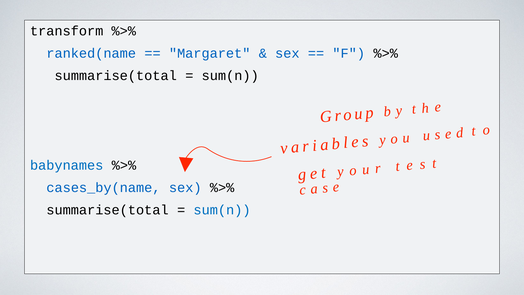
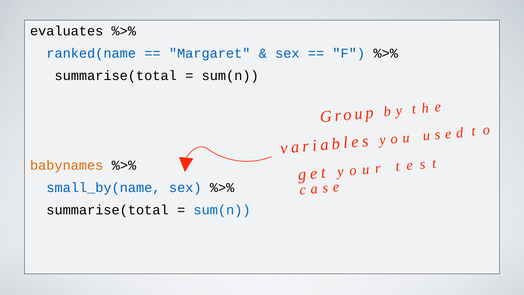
transform: transform -> evaluates (67, 31)
babynames colour: blue -> orange (67, 165)
cases_by(name: cases_by(name -> small_by(name (103, 187)
